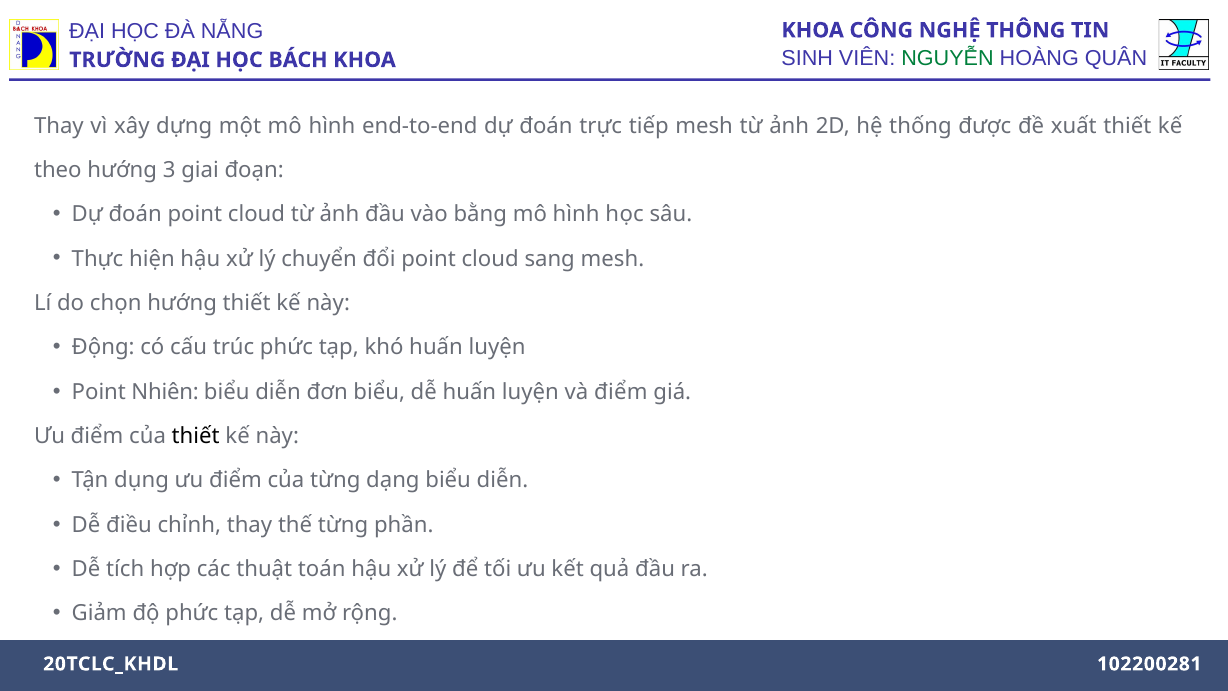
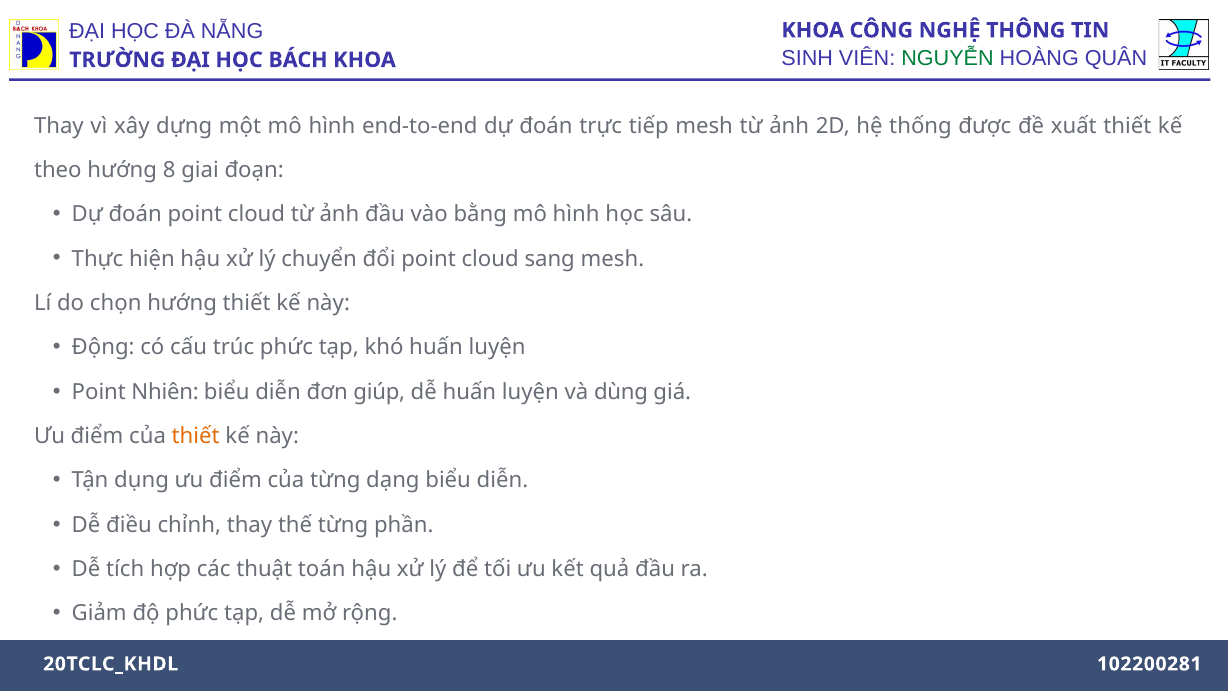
3: 3 -> 8 (169, 170)
đơn biểu: biểu -> giúp (379, 392)
và điểm: điểm -> dùng (621, 392)
thiết colour: black -> orange (196, 436)
